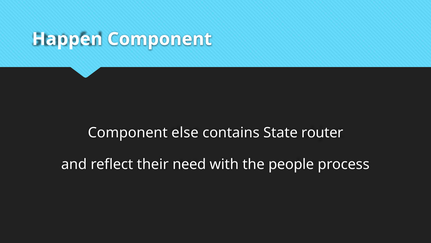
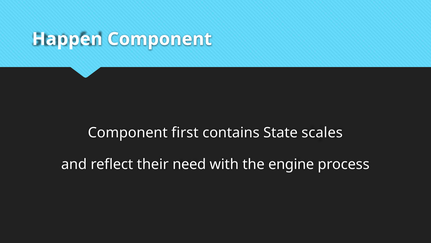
else: else -> first (185, 132)
router: router -> scales (322, 132)
people: people -> engine (291, 164)
